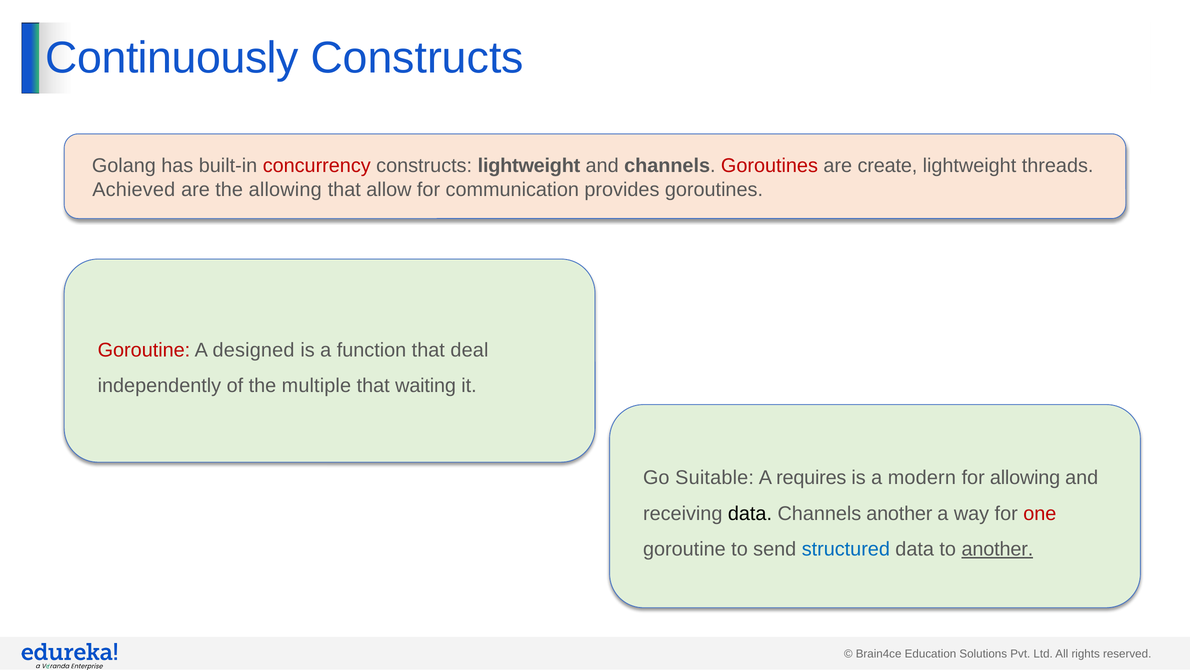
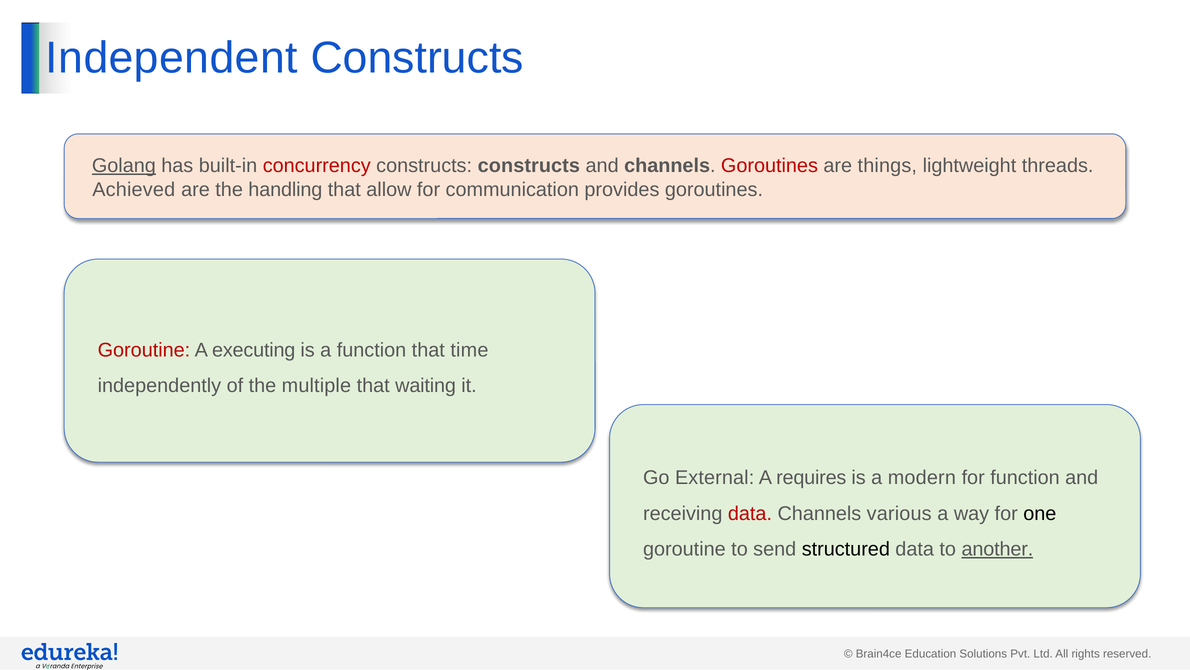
Continuously: Continuously -> Independent (172, 58)
Golang underline: none -> present (124, 166)
constructs lightweight: lightweight -> constructs (529, 166)
create: create -> things (887, 166)
the allowing: allowing -> handling (285, 189)
designed: designed -> executing (254, 350)
deal: deal -> time (469, 350)
Suitable: Suitable -> External (715, 477)
for allowing: allowing -> function (1025, 477)
data colour: black -> red (750, 513)
Channels another: another -> various (899, 513)
one colour: red -> black (1040, 513)
structured colour: blue -> black (846, 549)
